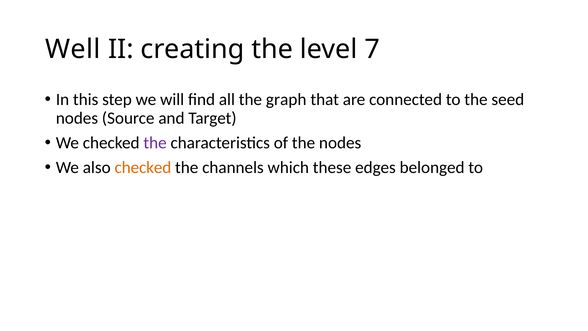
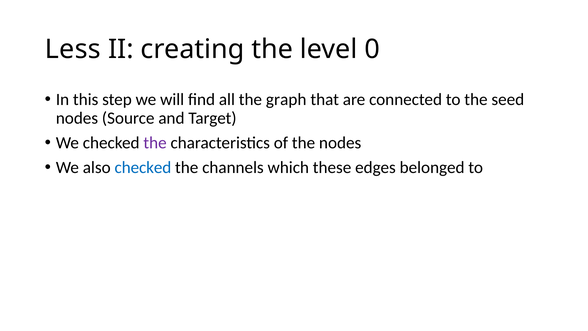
Well: Well -> Less (73, 49)
7: 7 -> 0 (372, 49)
checked colour: orange -> blue (143, 167)
